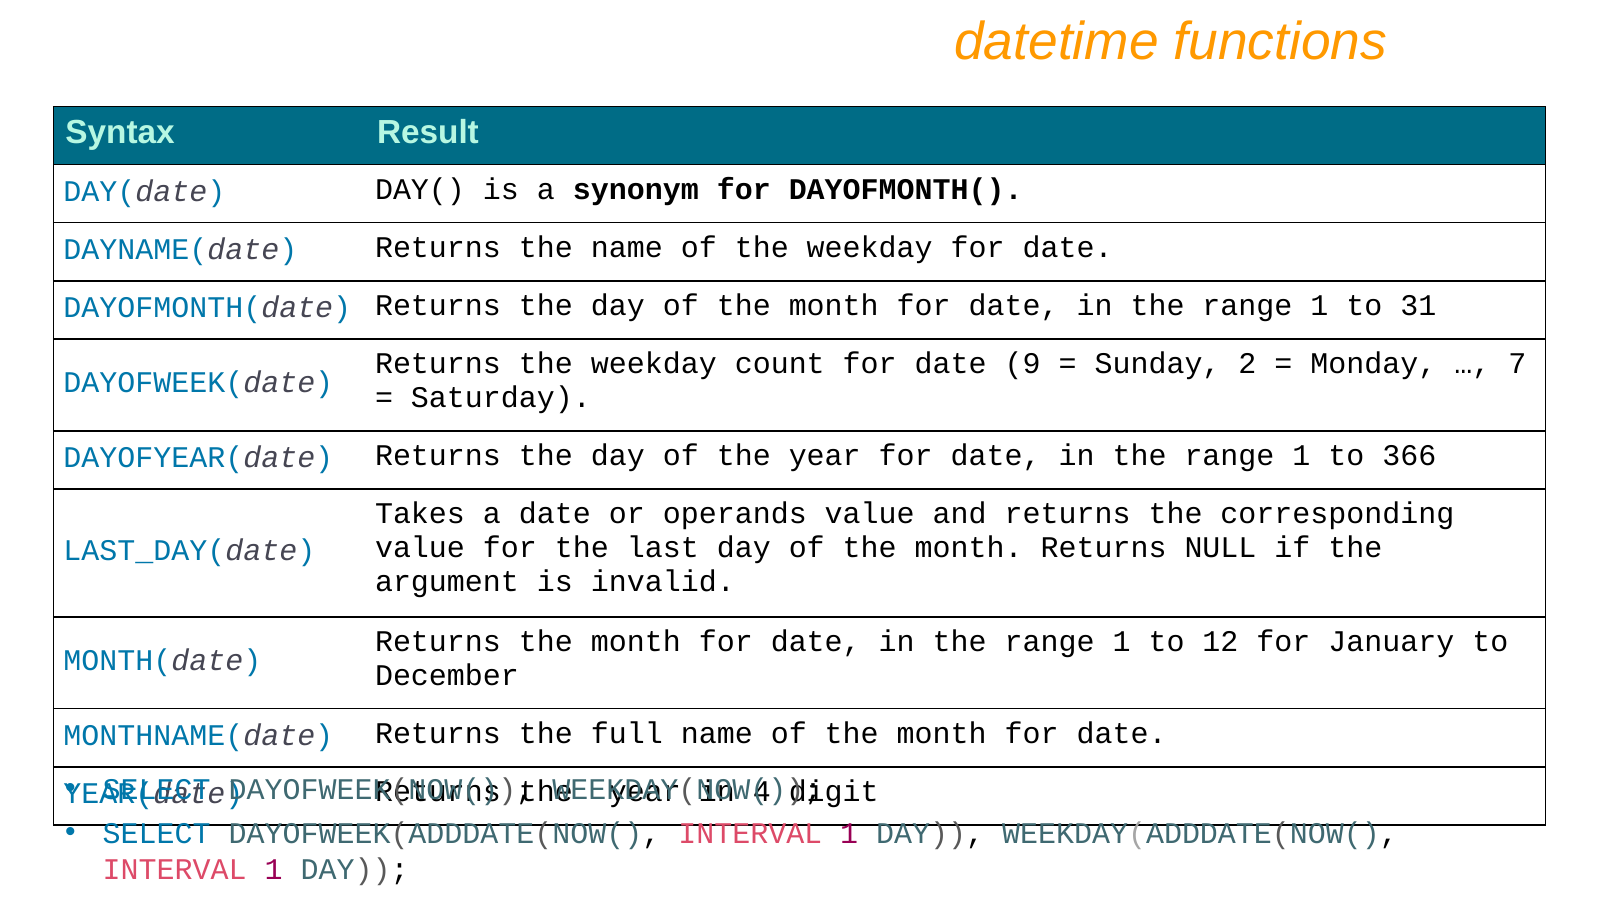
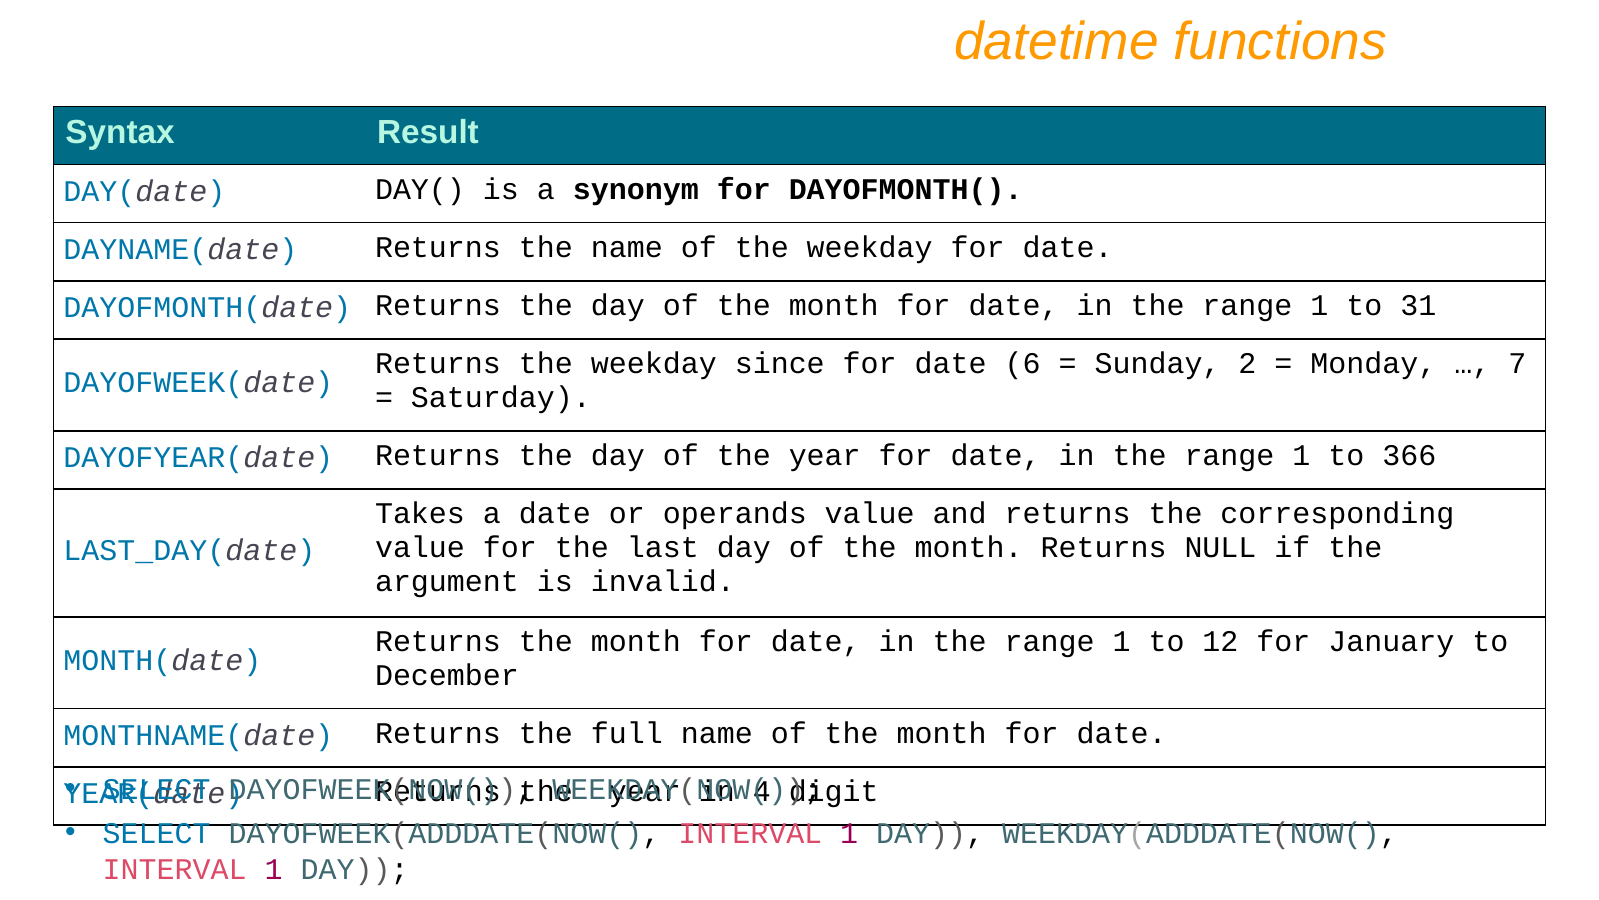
count: count -> since (780, 364)
9: 9 -> 6 (1023, 364)
